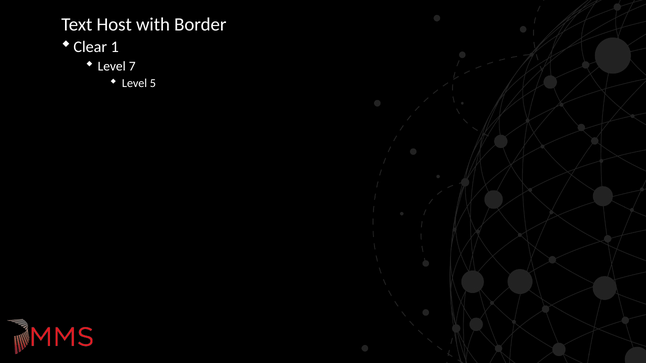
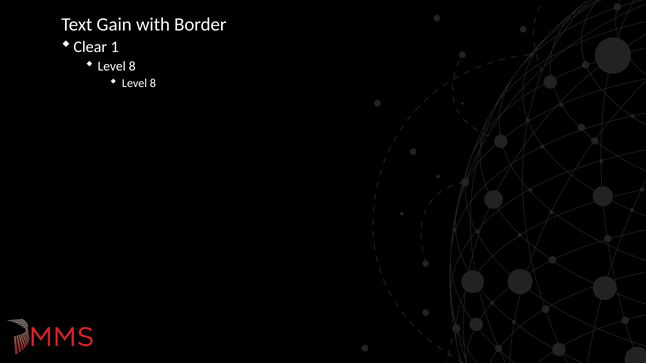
Host: Host -> Gain (114, 25)
7: 7 -> 8 (132, 66)
5: 5 -> 8 (153, 83)
